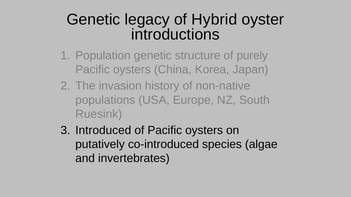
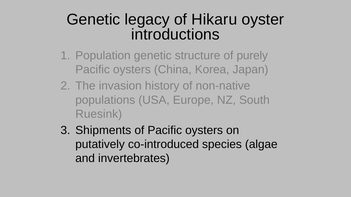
Hybrid: Hybrid -> Hikaru (214, 19)
Introduced: Introduced -> Shipments (103, 131)
